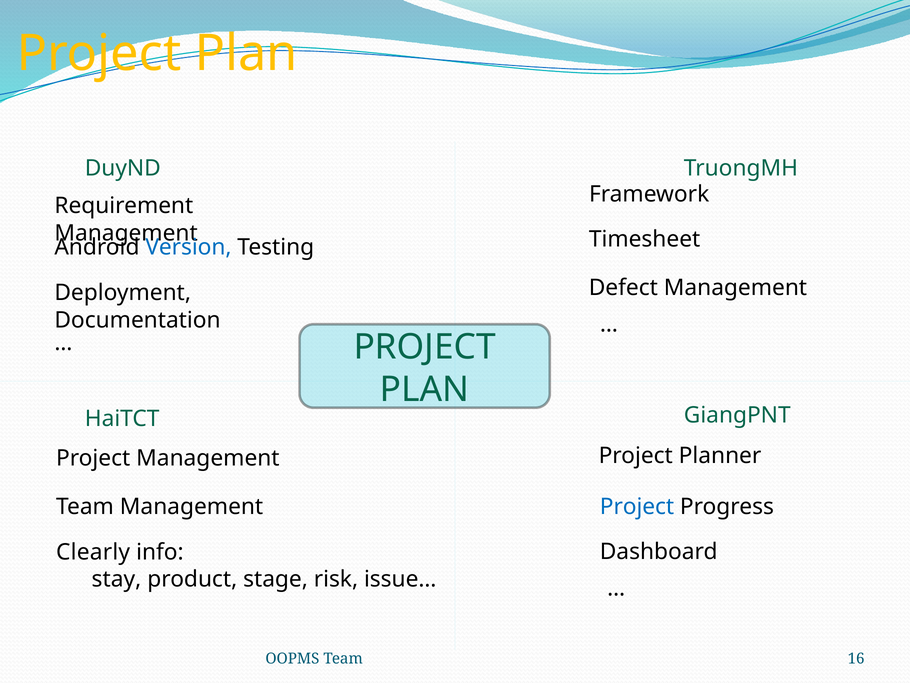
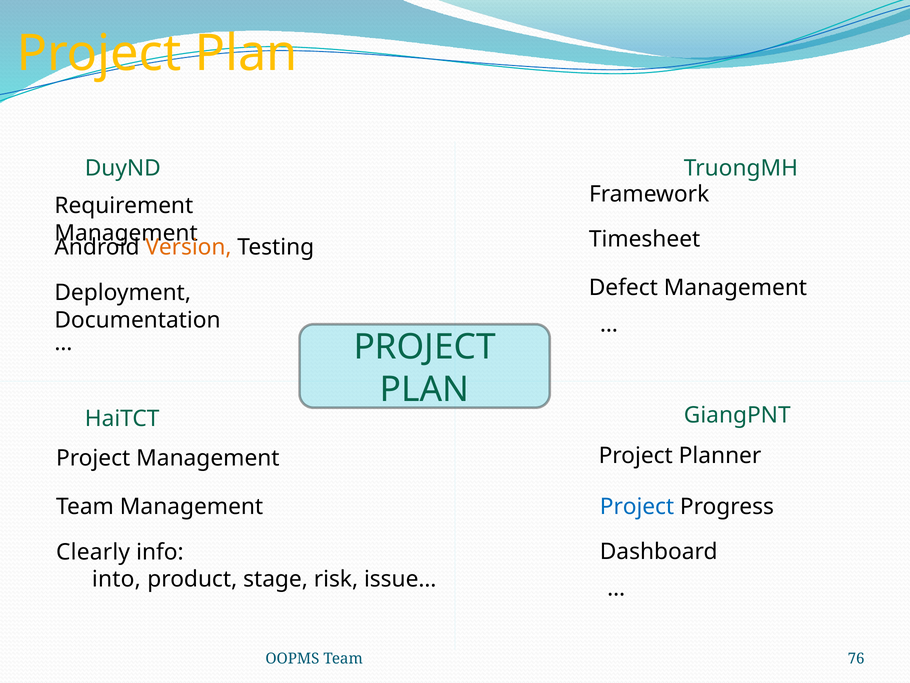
Version colour: blue -> orange (188, 247)
stay: stay -> into (116, 579)
16: 16 -> 76 (856, 658)
